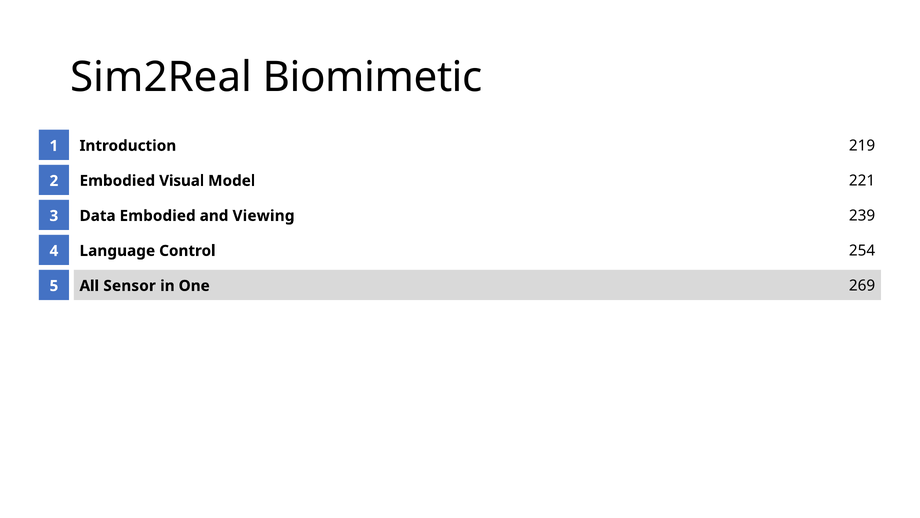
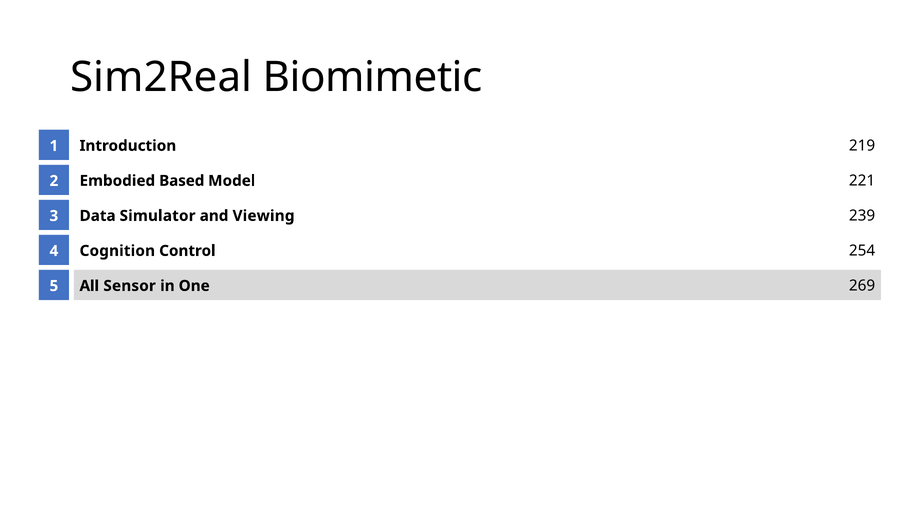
Visual: Visual -> Based (182, 181)
Data Embodied: Embodied -> Simulator (158, 216)
Language: Language -> Cognition (117, 251)
